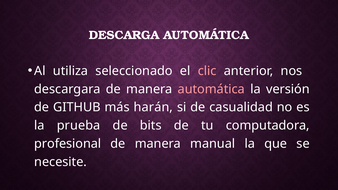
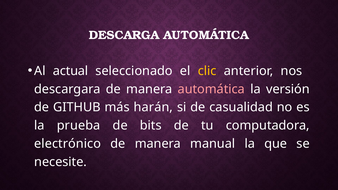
utiliza: utiliza -> actual (71, 71)
clic colour: pink -> yellow (207, 71)
profesional: profesional -> electrónico (68, 144)
